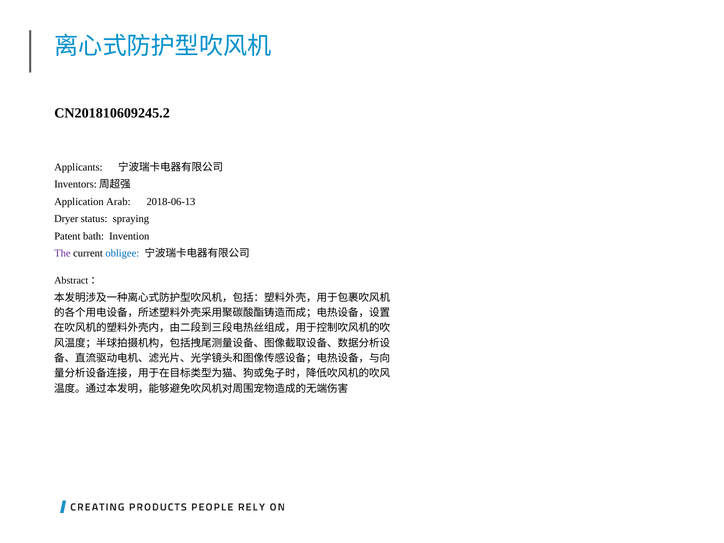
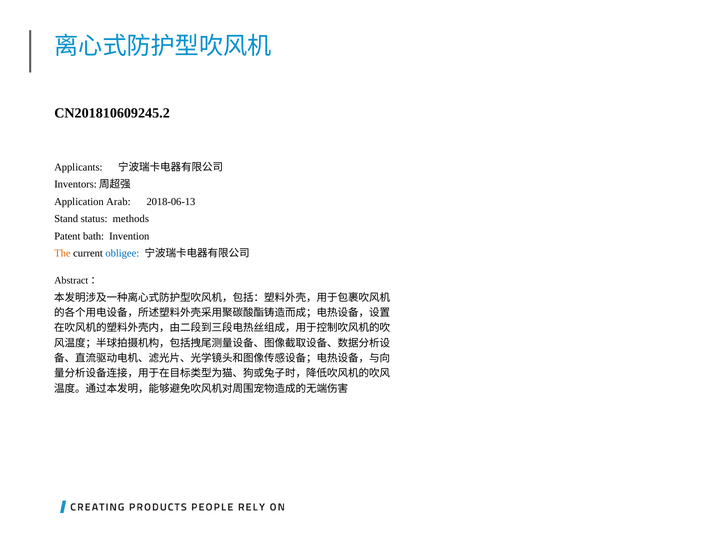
Dryer: Dryer -> Stand (66, 219)
spraying: spraying -> methods (131, 219)
The colour: purple -> orange (62, 253)
